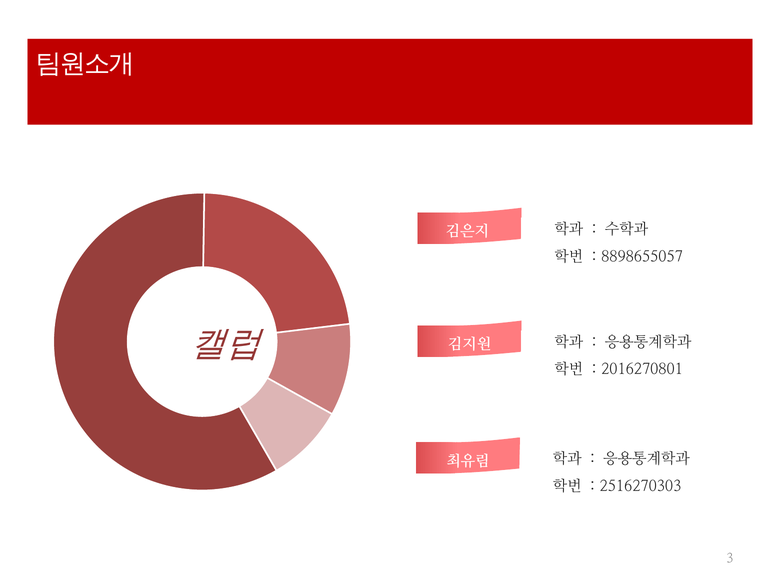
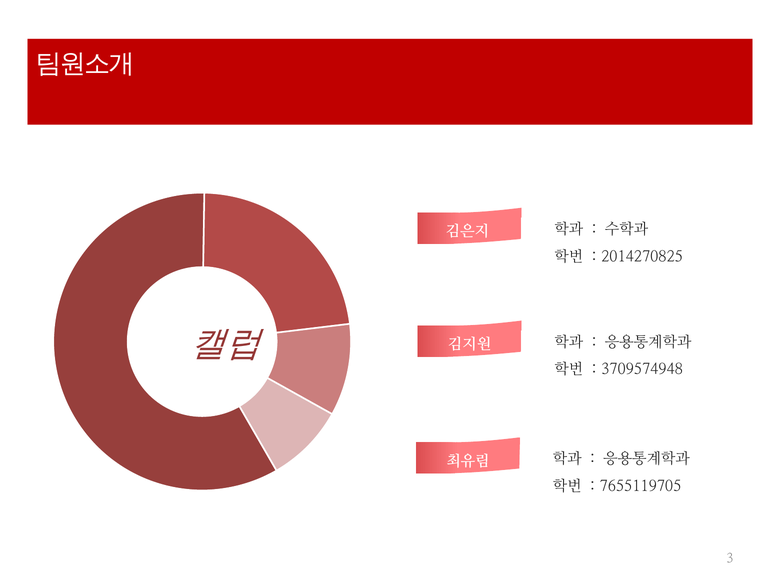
8898655057: 8898655057 -> 2014270825 (642, 257)
2016270801: 2016270801 -> 3709574948 (642, 369)
2516270303: 2516270303 -> 7655119705 (640, 486)
